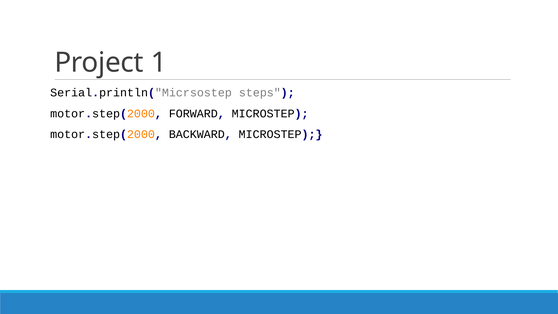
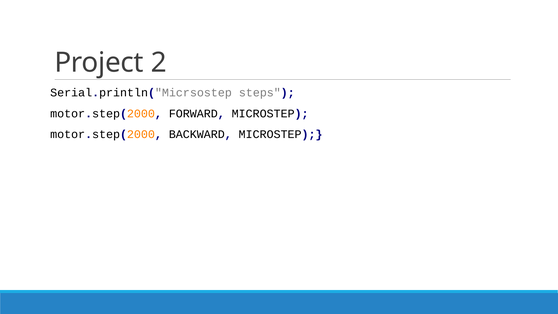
1: 1 -> 2 (159, 63)
